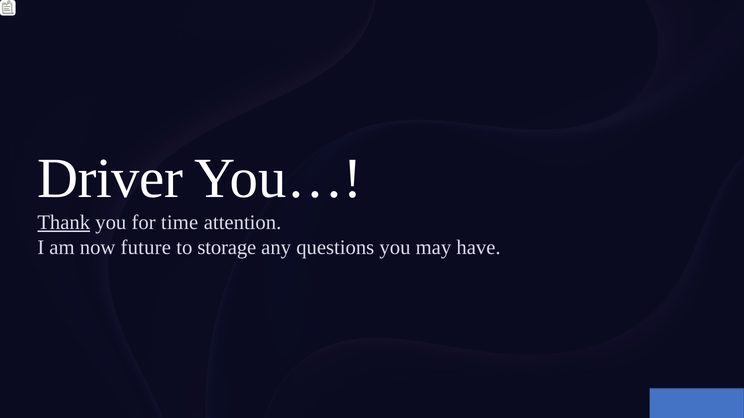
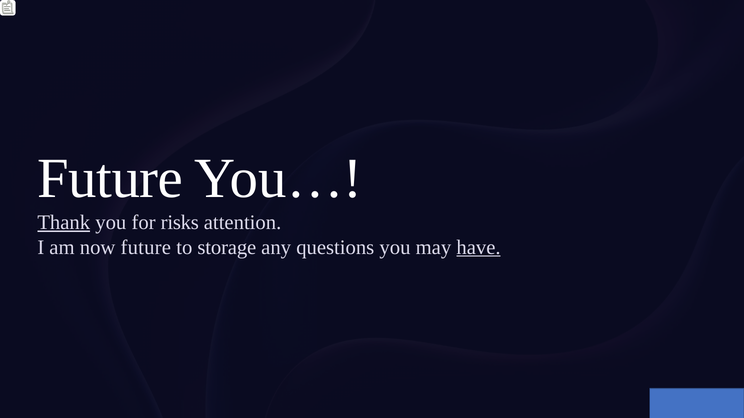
Driver: Driver -> Future (110, 179)
time: time -> risks (180, 223)
have underline: none -> present (479, 247)
